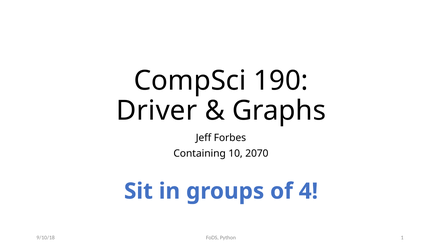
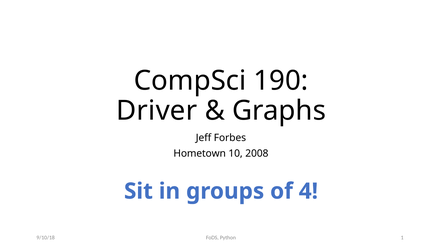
Containing: Containing -> Hometown (200, 153)
2070: 2070 -> 2008 (257, 153)
